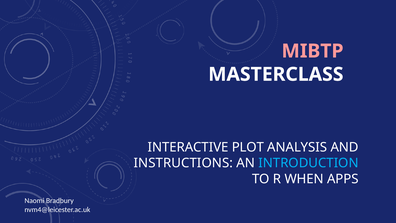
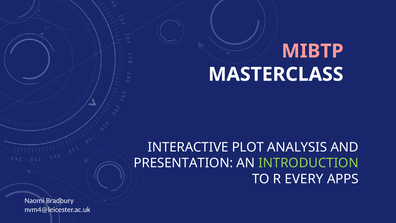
INSTRUCTIONS: INSTRUCTIONS -> PRESENTATION (183, 163)
INTRODUCTION colour: light blue -> light green (308, 163)
WHEN: WHEN -> EVERY (304, 179)
